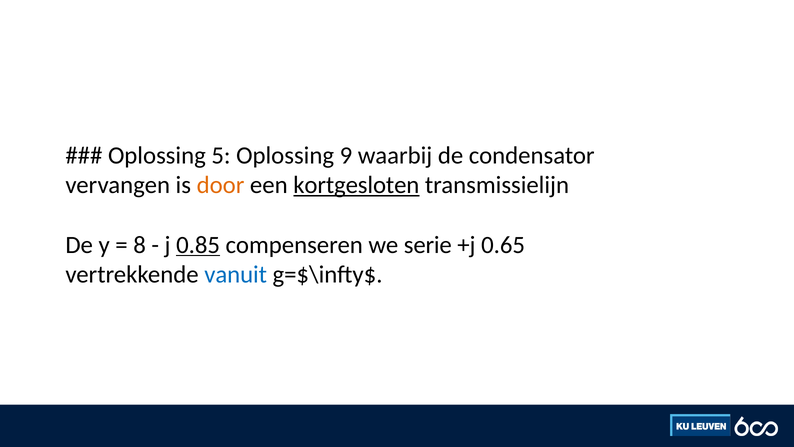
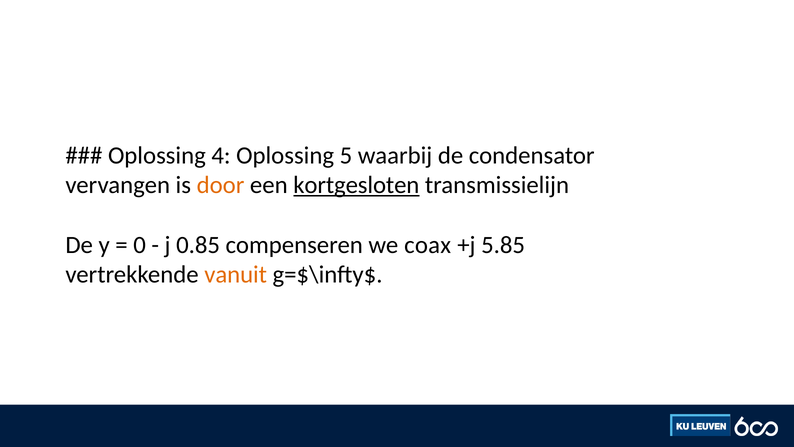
5: 5 -> 4 (221, 155)
9: 9 -> 5 (346, 155)
8: 8 -> 0 (140, 245)
0.85 underline: present -> none (198, 245)
serie: serie -> coax (428, 245)
0.65: 0.65 -> 5.85 (503, 245)
vanuit colour: blue -> orange (236, 274)
